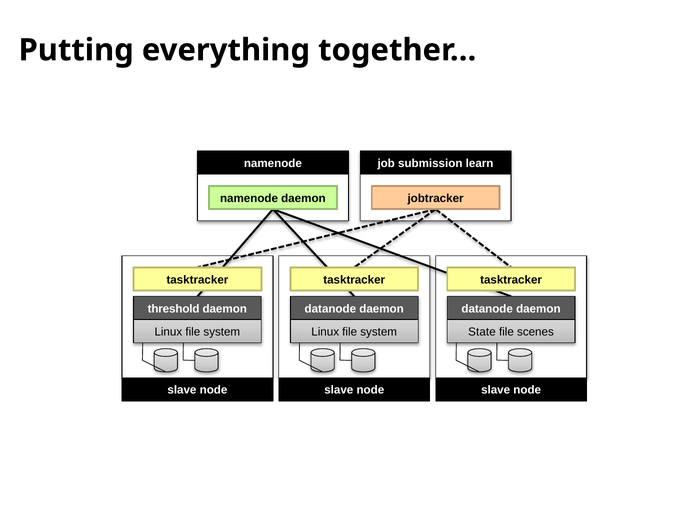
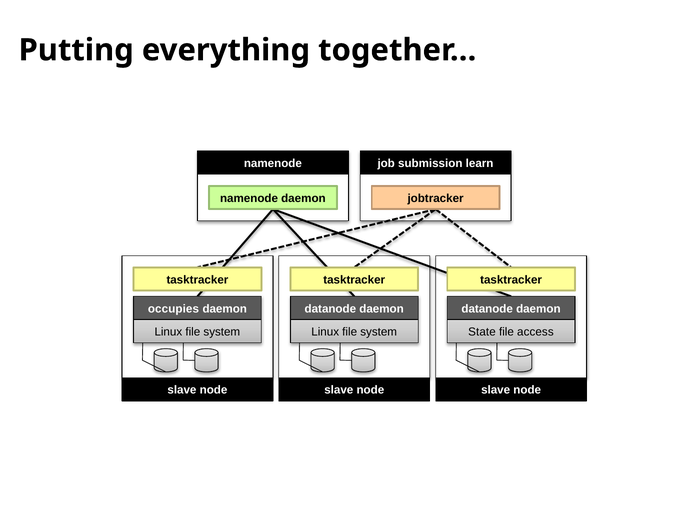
threshold: threshold -> occupies (173, 309)
scenes: scenes -> access (535, 332)
